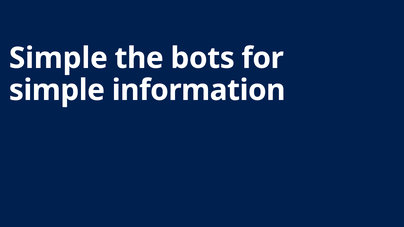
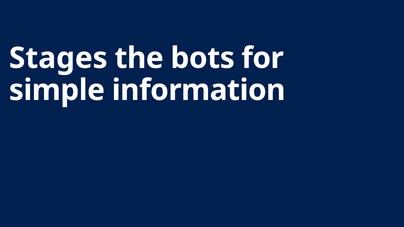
Simple: Simple -> Stages (58, 58)
